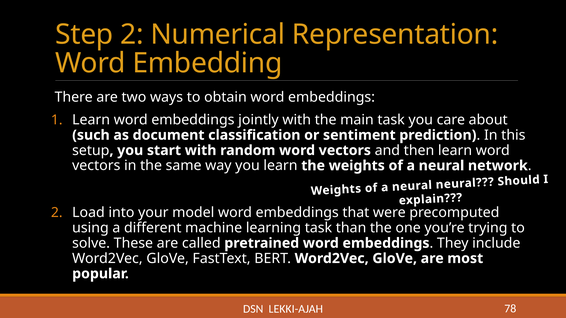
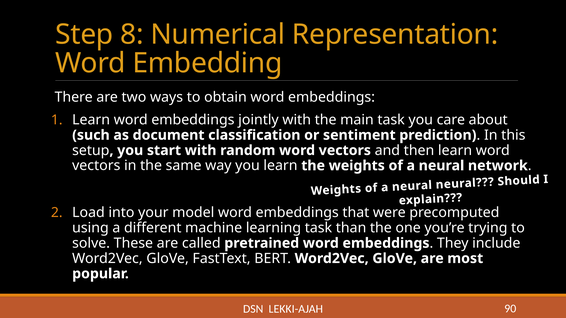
Step 2: 2 -> 8 (132, 35)
78: 78 -> 90 (510, 309)
